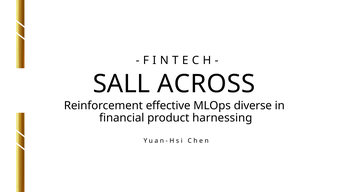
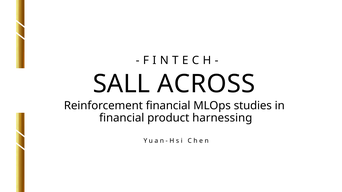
Reinforcement effective: effective -> financial (168, 106)
diverse: diverse -> studies (253, 106)
